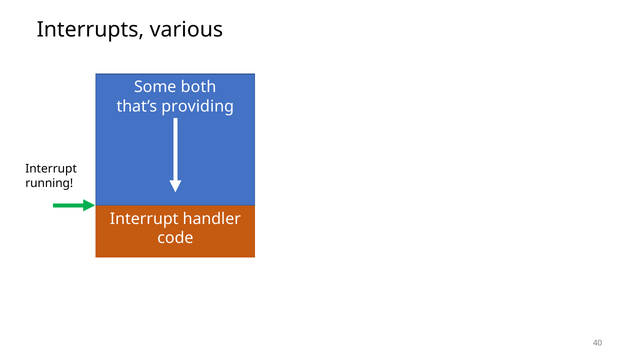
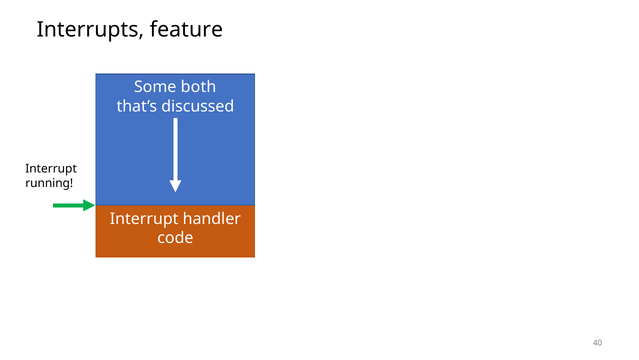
various: various -> feature (186, 30)
providing: providing -> discussed (198, 106)
